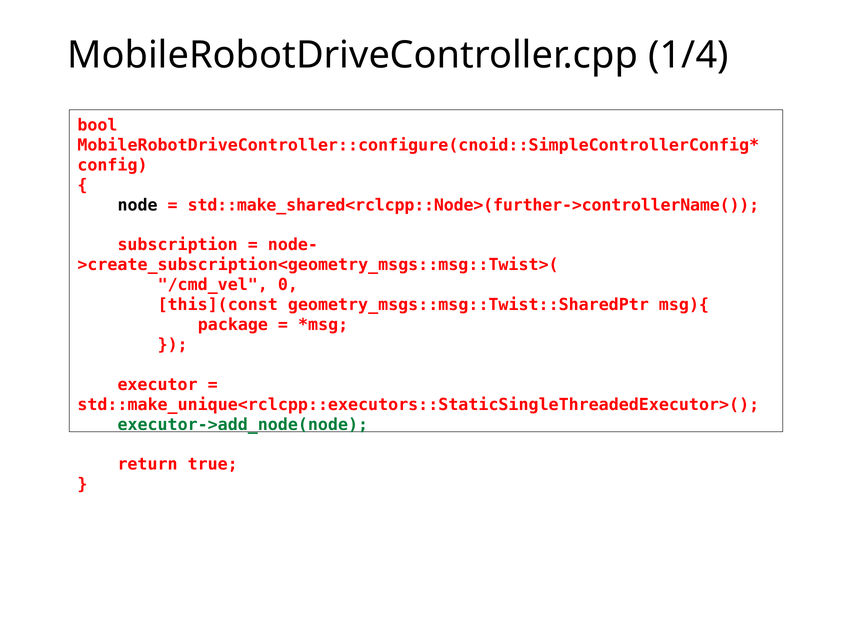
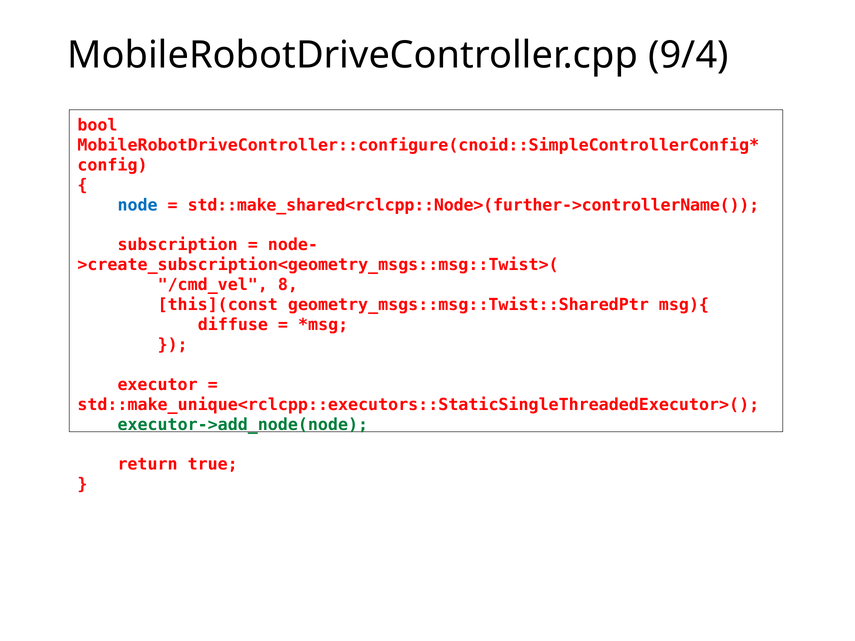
1/4: 1/4 -> 9/4 (689, 55)
node colour: black -> blue (138, 205)
0: 0 -> 8 (288, 285)
package: package -> diffuse (233, 325)
